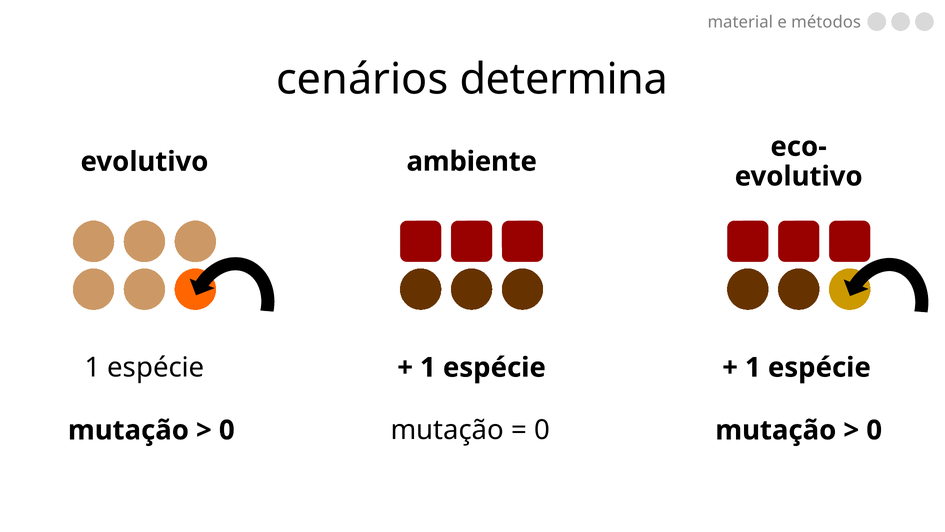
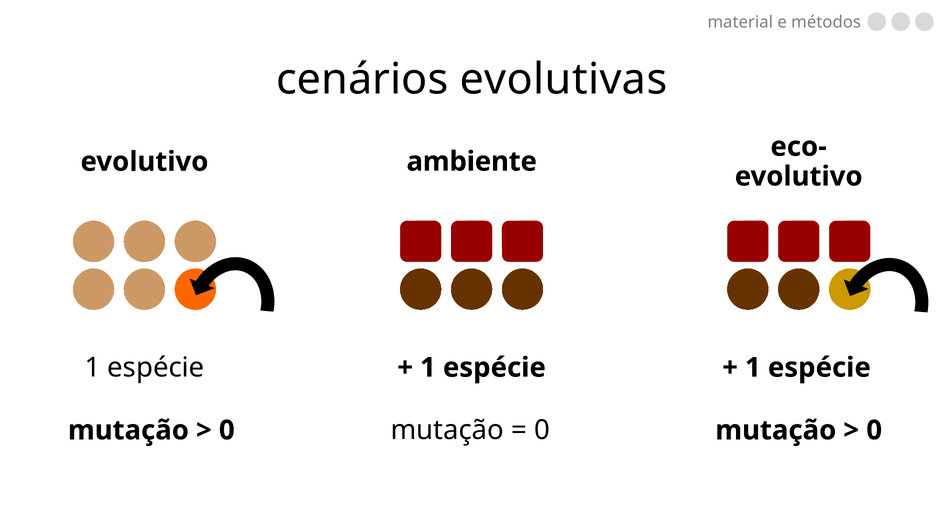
determina: determina -> evolutivas (563, 79)
